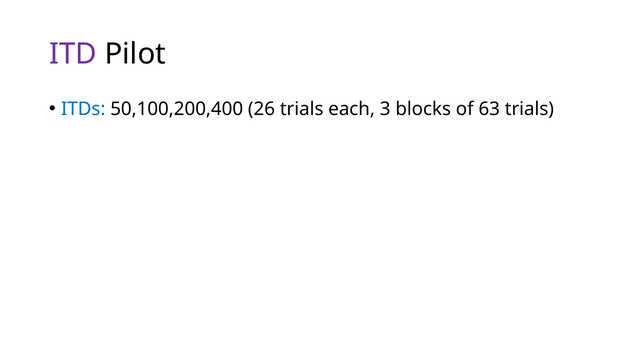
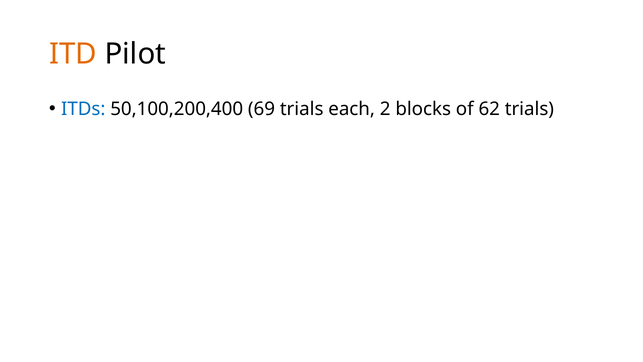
ITD colour: purple -> orange (73, 54)
26: 26 -> 69 (262, 109)
3: 3 -> 2 (385, 109)
63: 63 -> 62 (489, 109)
